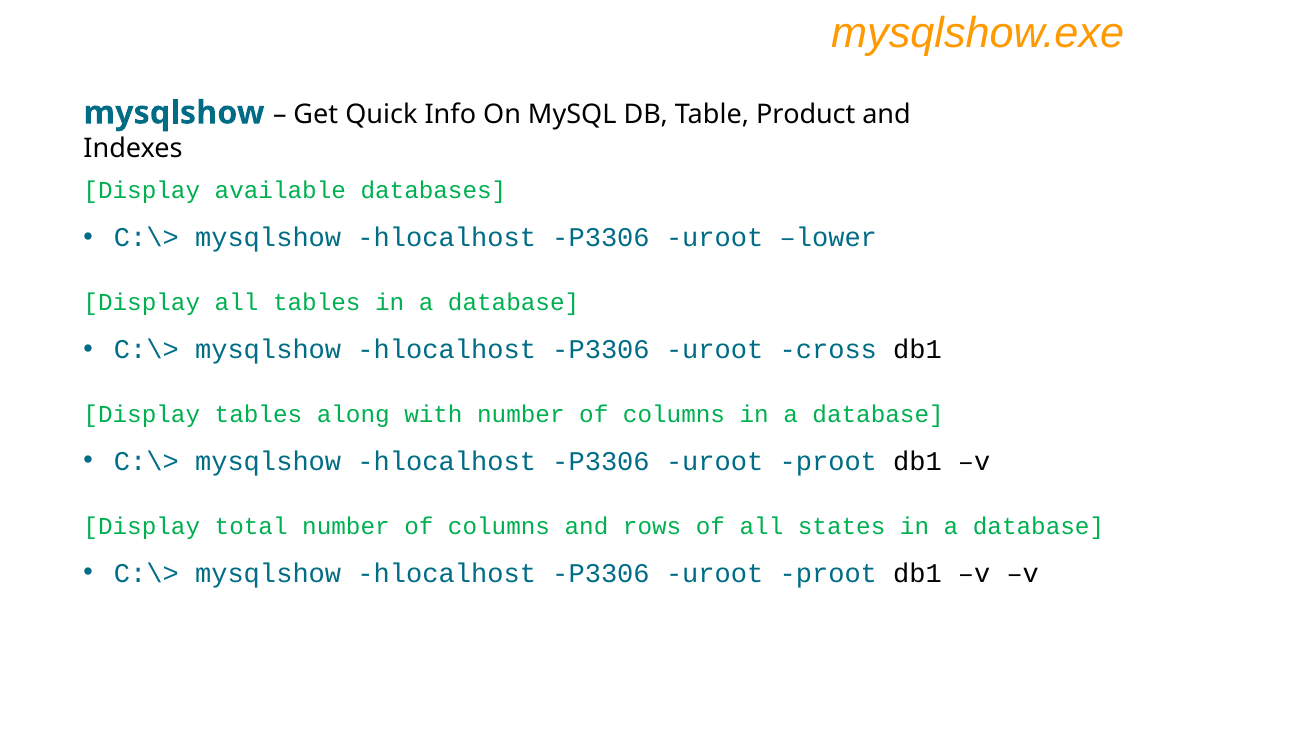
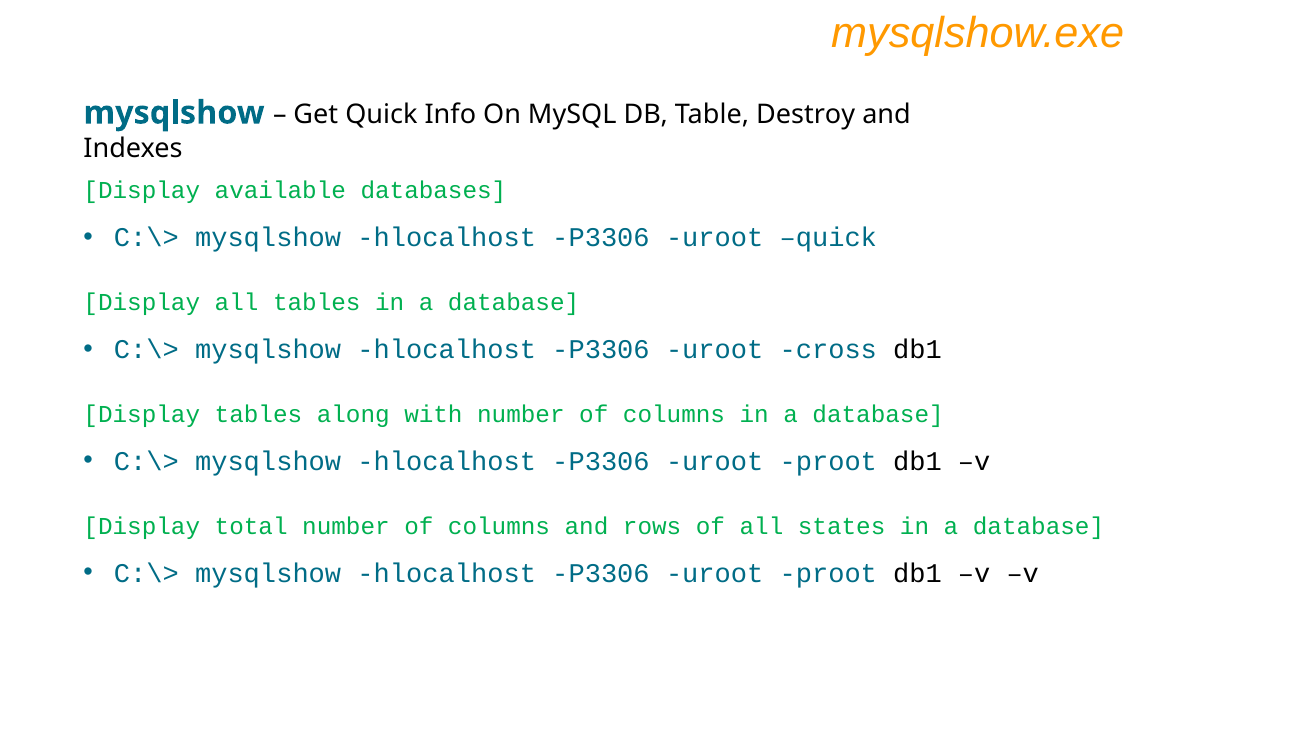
Product: Product -> Destroy (806, 115)
uroot lower: lower -> quick (828, 238)
